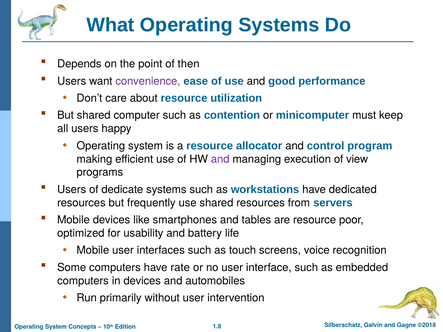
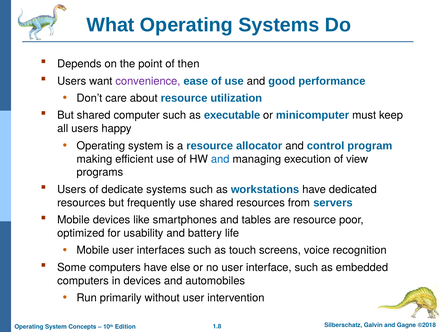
contention: contention -> executable (232, 115)
and colour: purple -> blue (220, 159)
rate: rate -> else (180, 268)
